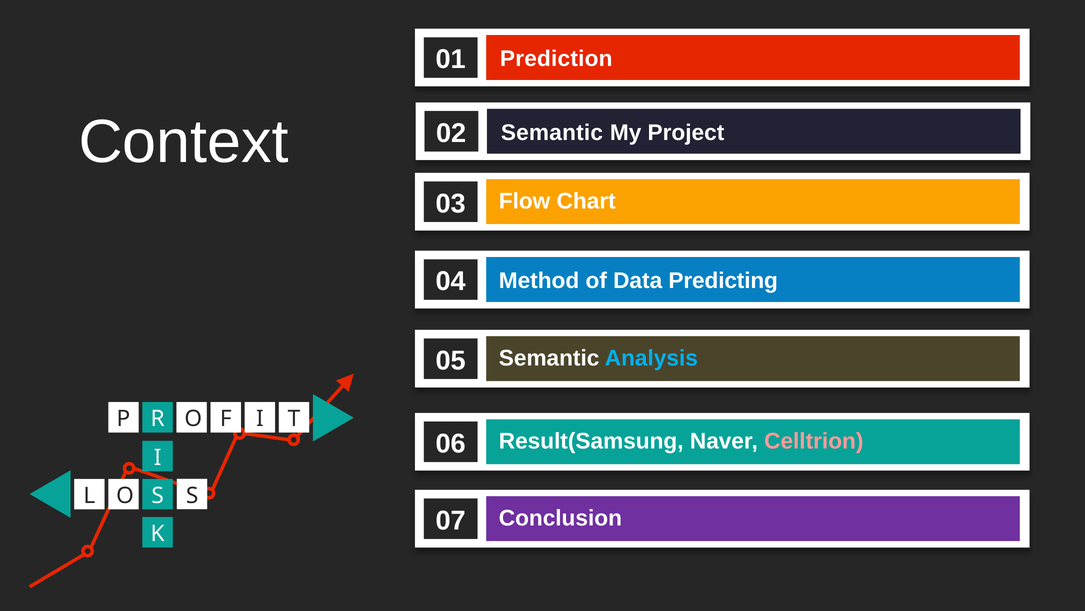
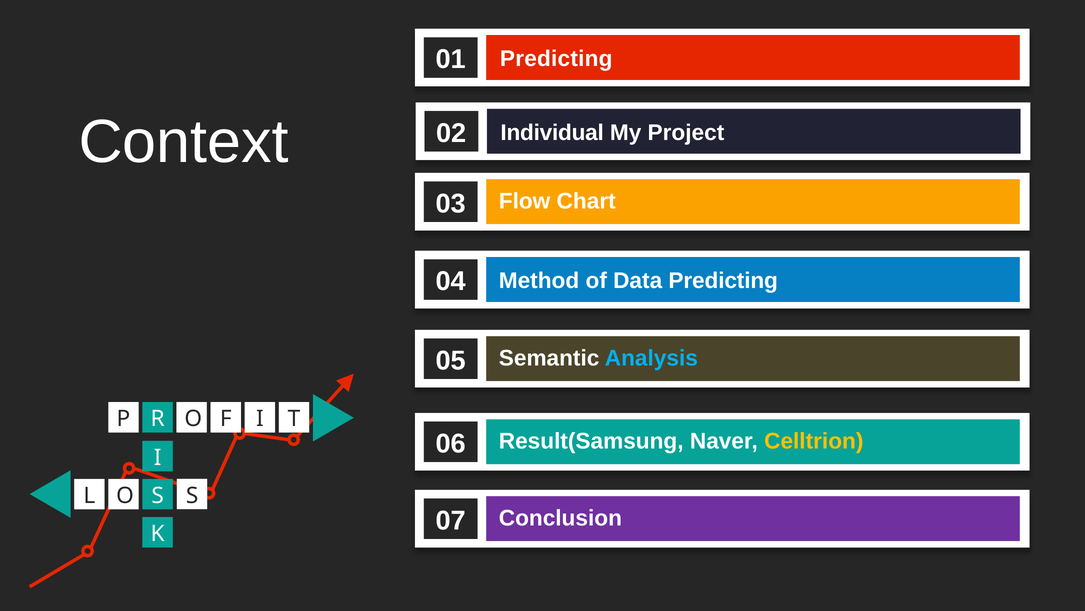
01 Prediction: Prediction -> Predicting (556, 59)
02 Semantic: Semantic -> Individual (552, 132)
Celltrion colour: pink -> yellow (814, 441)
